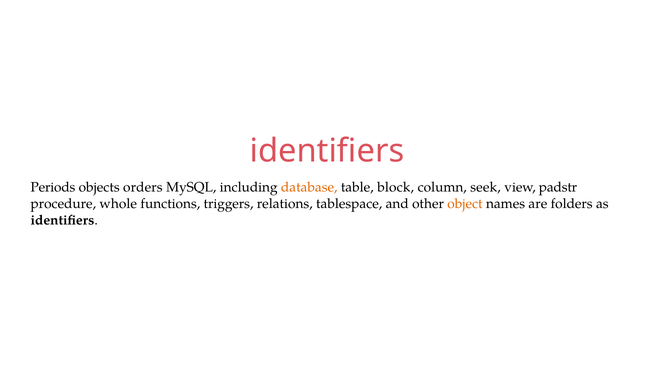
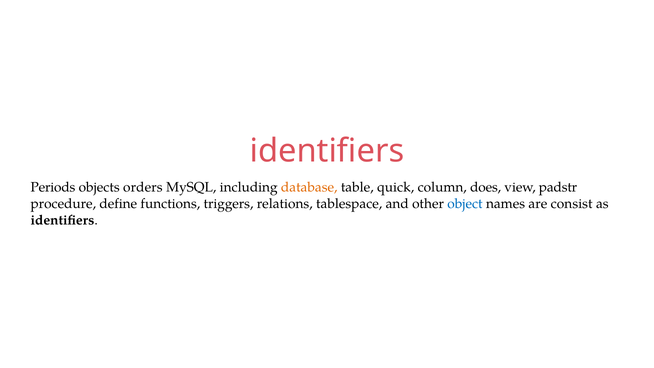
block: block -> quick (396, 187)
seek: seek -> does (486, 187)
whole: whole -> define (118, 204)
object colour: orange -> blue (465, 204)
folders: folders -> consist (572, 204)
